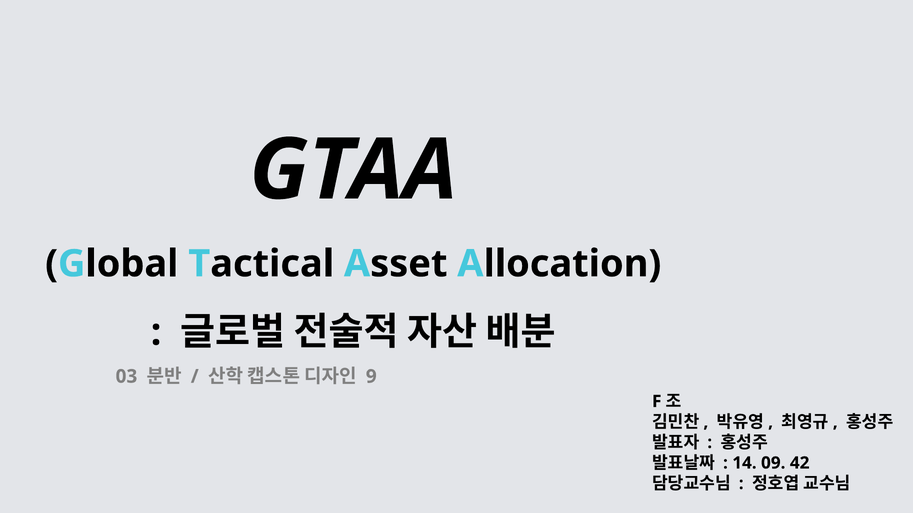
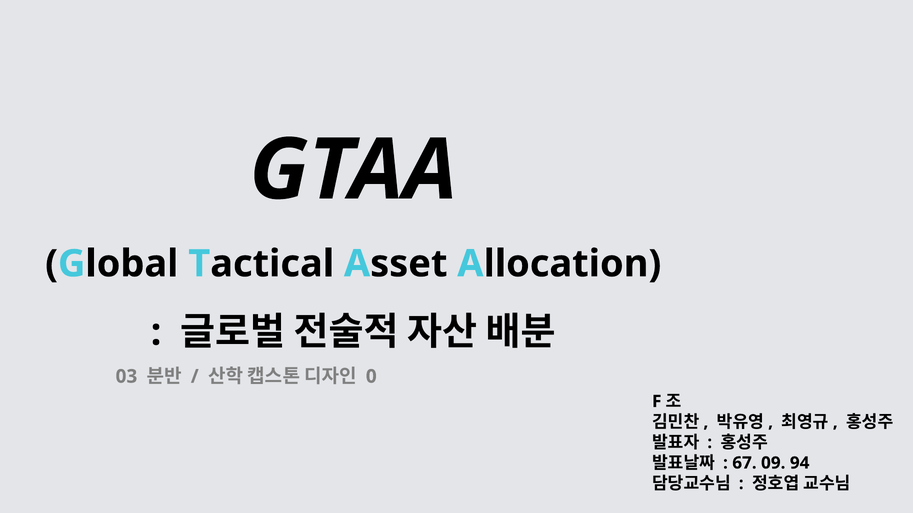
9: 9 -> 0 (371, 377)
14: 14 -> 67 (744, 463)
42: 42 -> 94 (800, 463)
